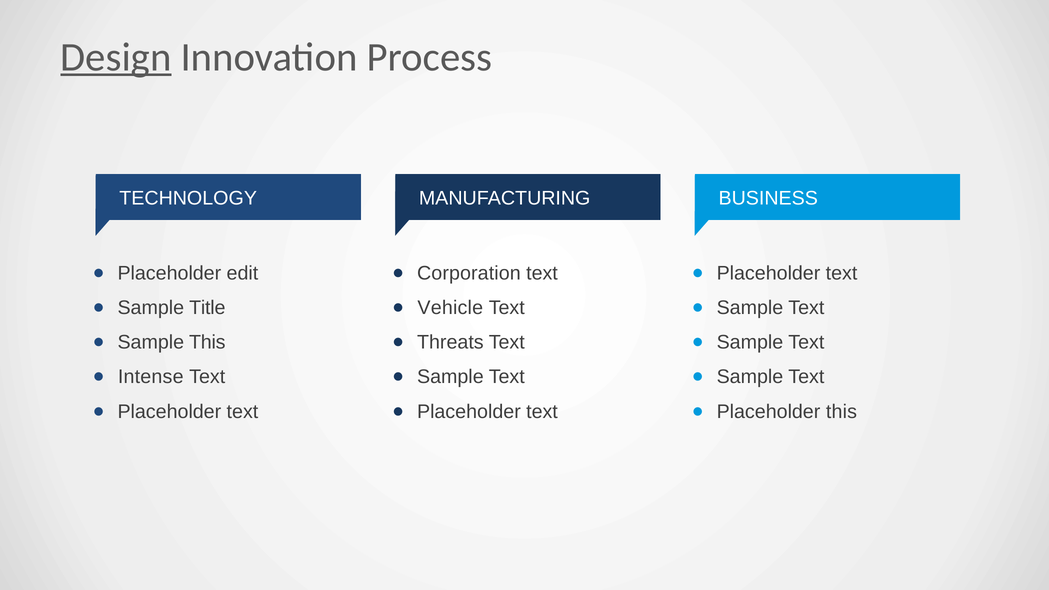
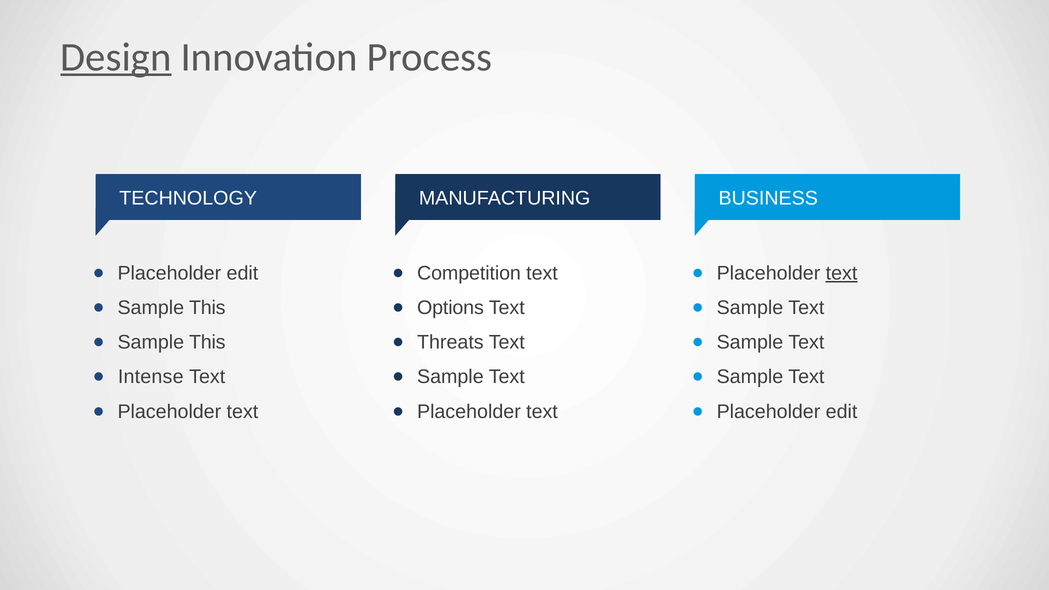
Corporation: Corporation -> Competition (469, 273)
text underline: none -> present (842, 273)
Title: Title -> This (207, 308)
Vehicle: Vehicle -> Options (450, 308)
this: this -> edit (842, 412)
